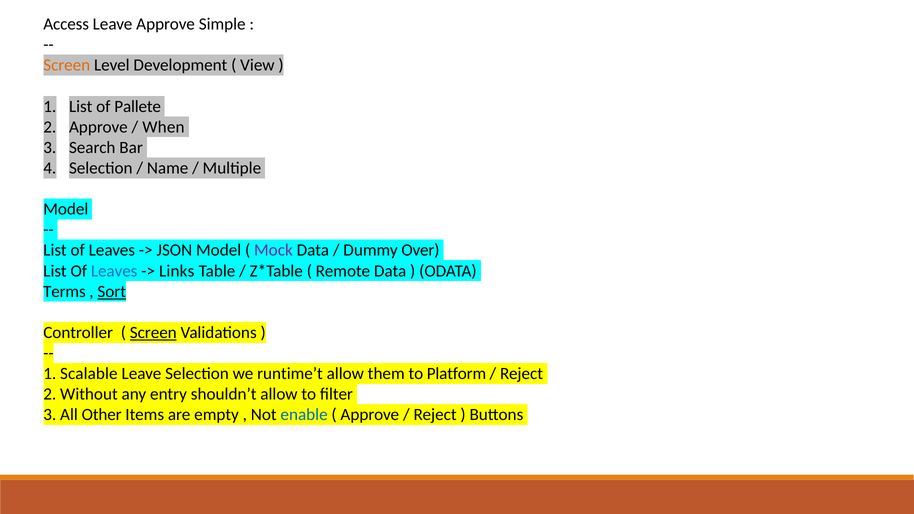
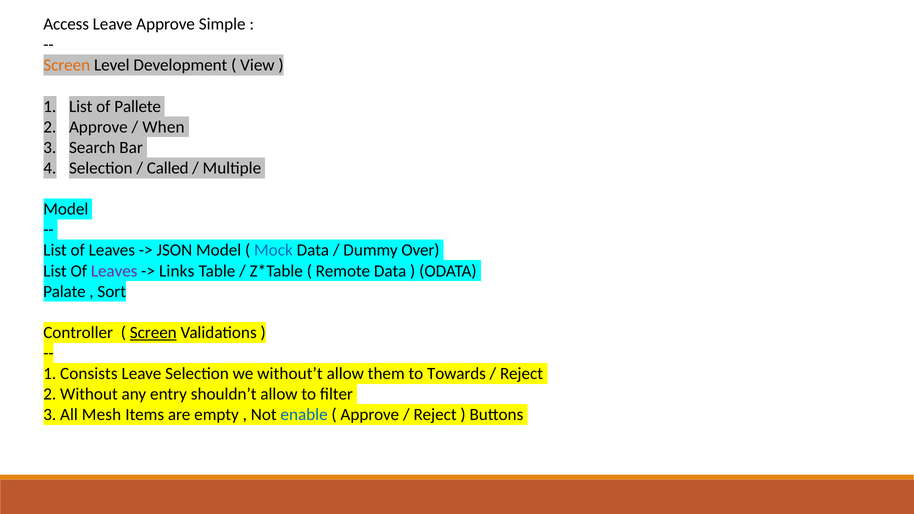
Name: Name -> Called (168, 168)
Mock colour: purple -> blue (273, 250)
Leaves colour: blue -> purple (114, 271)
Terms: Terms -> Palate (64, 291)
Sort underline: present -> none (112, 291)
Scalable: Scalable -> Consists (89, 374)
runtime’t: runtime’t -> without’t (290, 374)
Platform: Platform -> Towards (456, 374)
Other: Other -> Mesh (102, 415)
